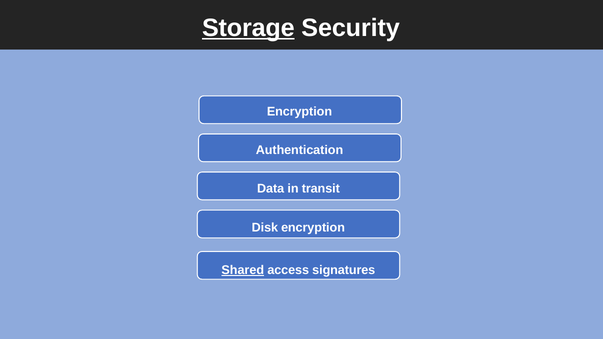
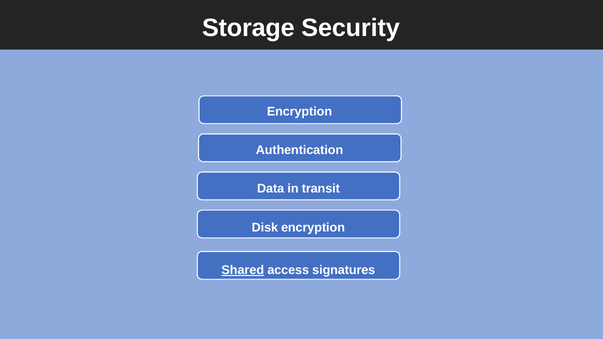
Storage underline: present -> none (248, 28)
